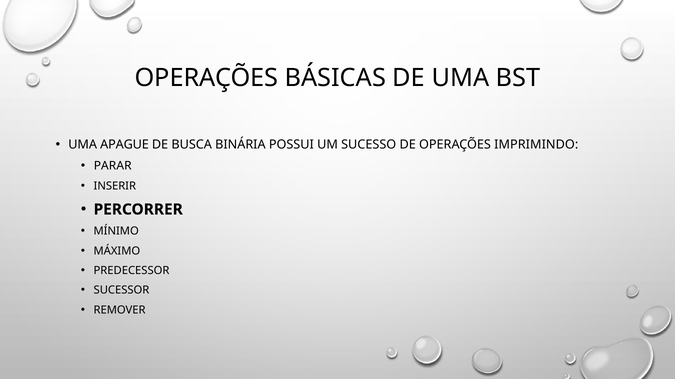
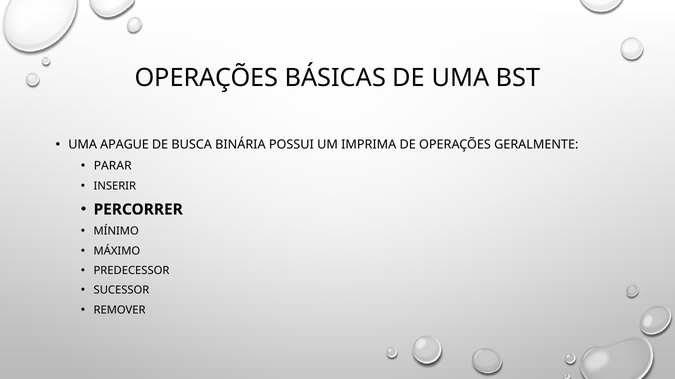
SUCESSO: SUCESSO -> IMPRIMA (369, 145)
IMPRIMINDO: IMPRIMINDO -> GERALMENTE (536, 145)
